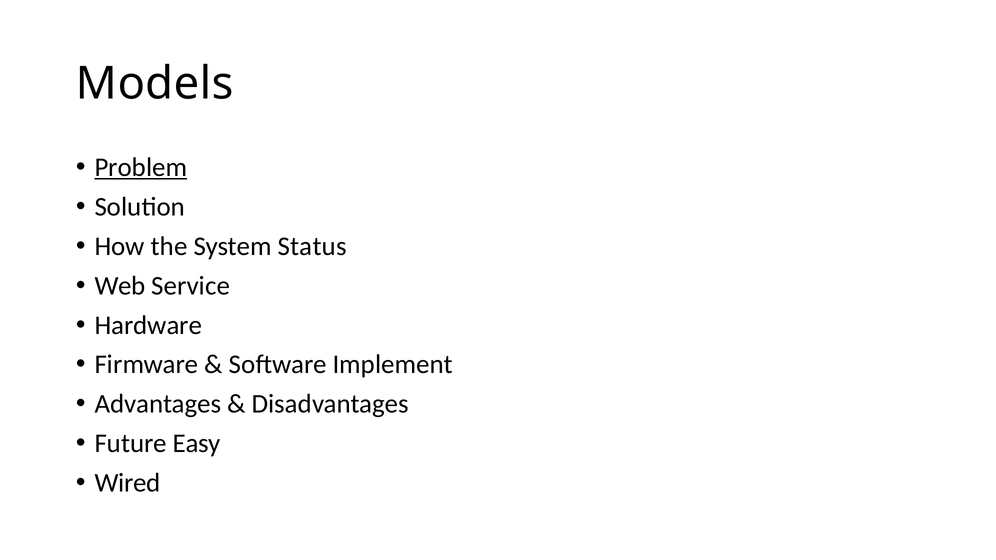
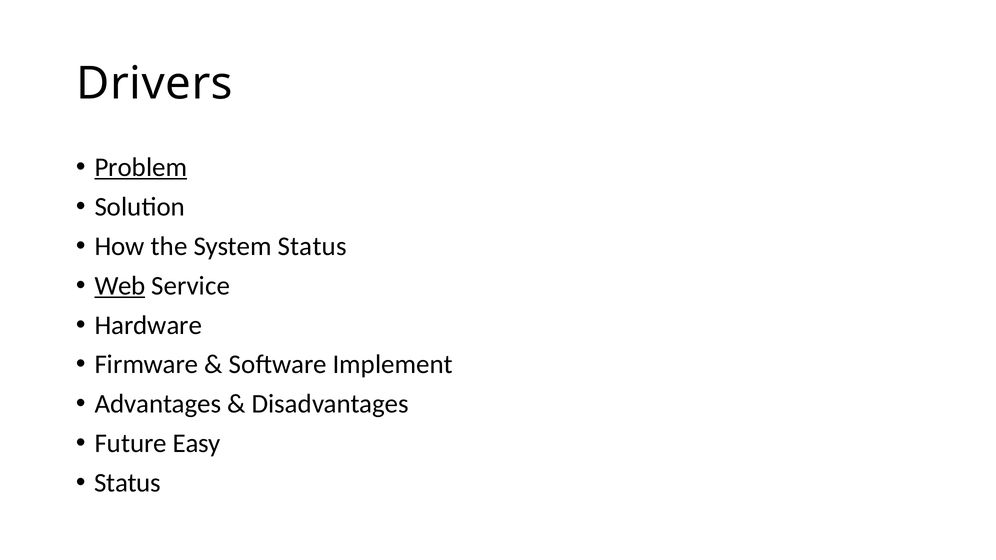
Models: Models -> Drivers (155, 84)
Web underline: none -> present (120, 286)
Wired: Wired -> Status (128, 483)
